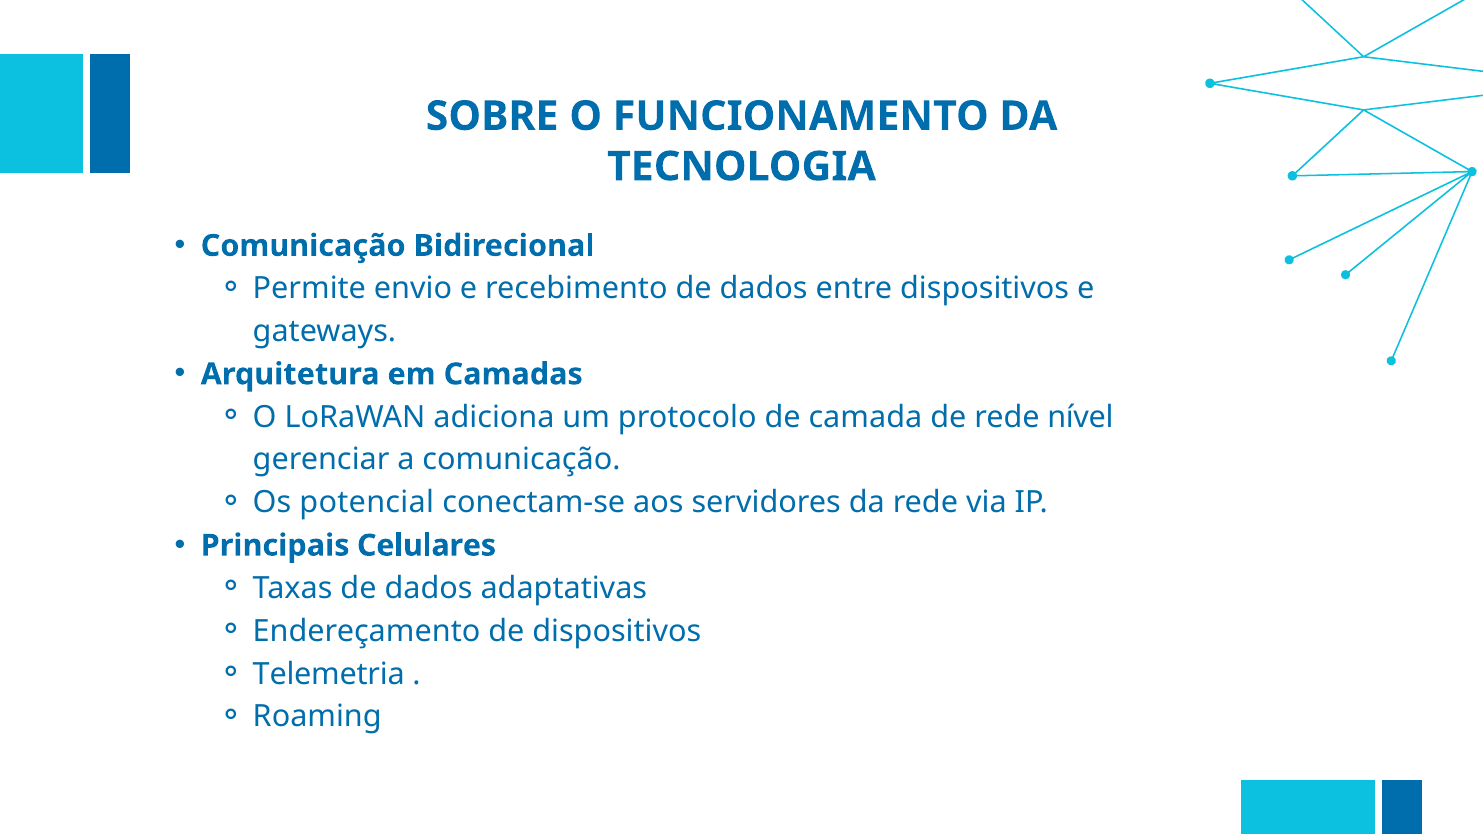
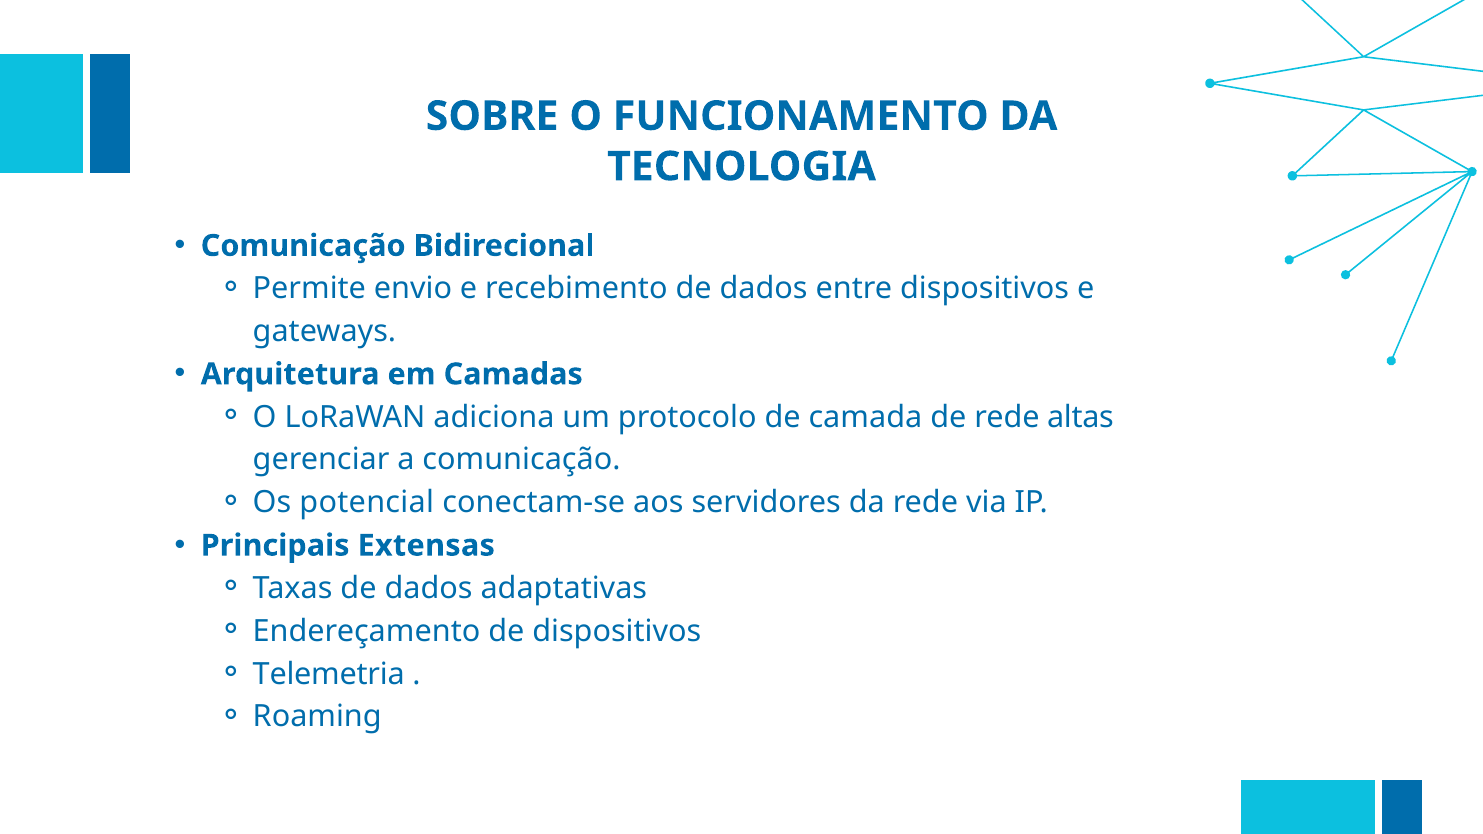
nível: nível -> altas (1080, 417)
Celulares: Celulares -> Extensas (426, 546)
